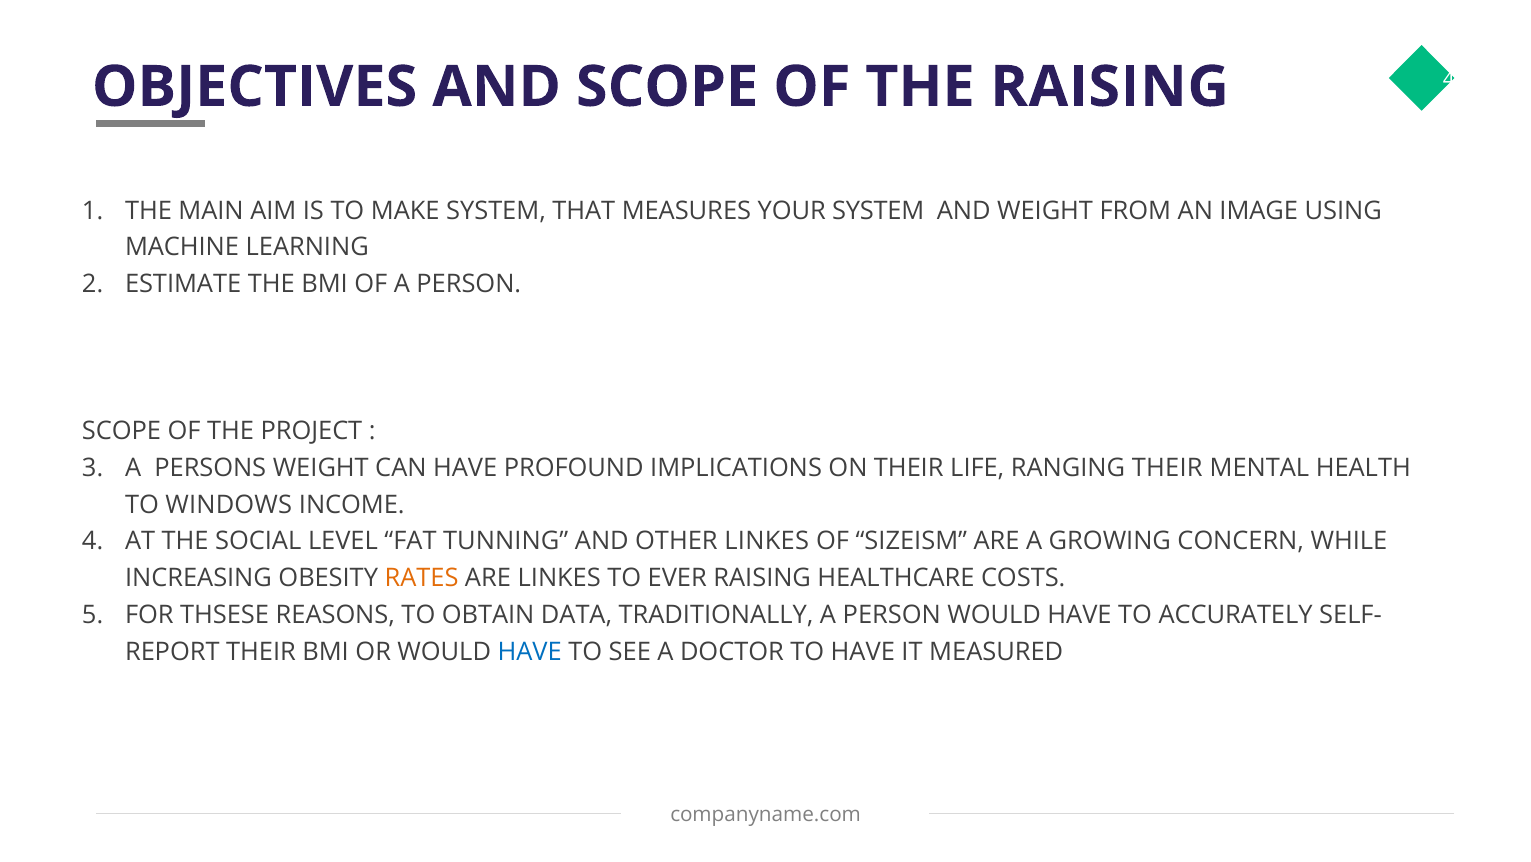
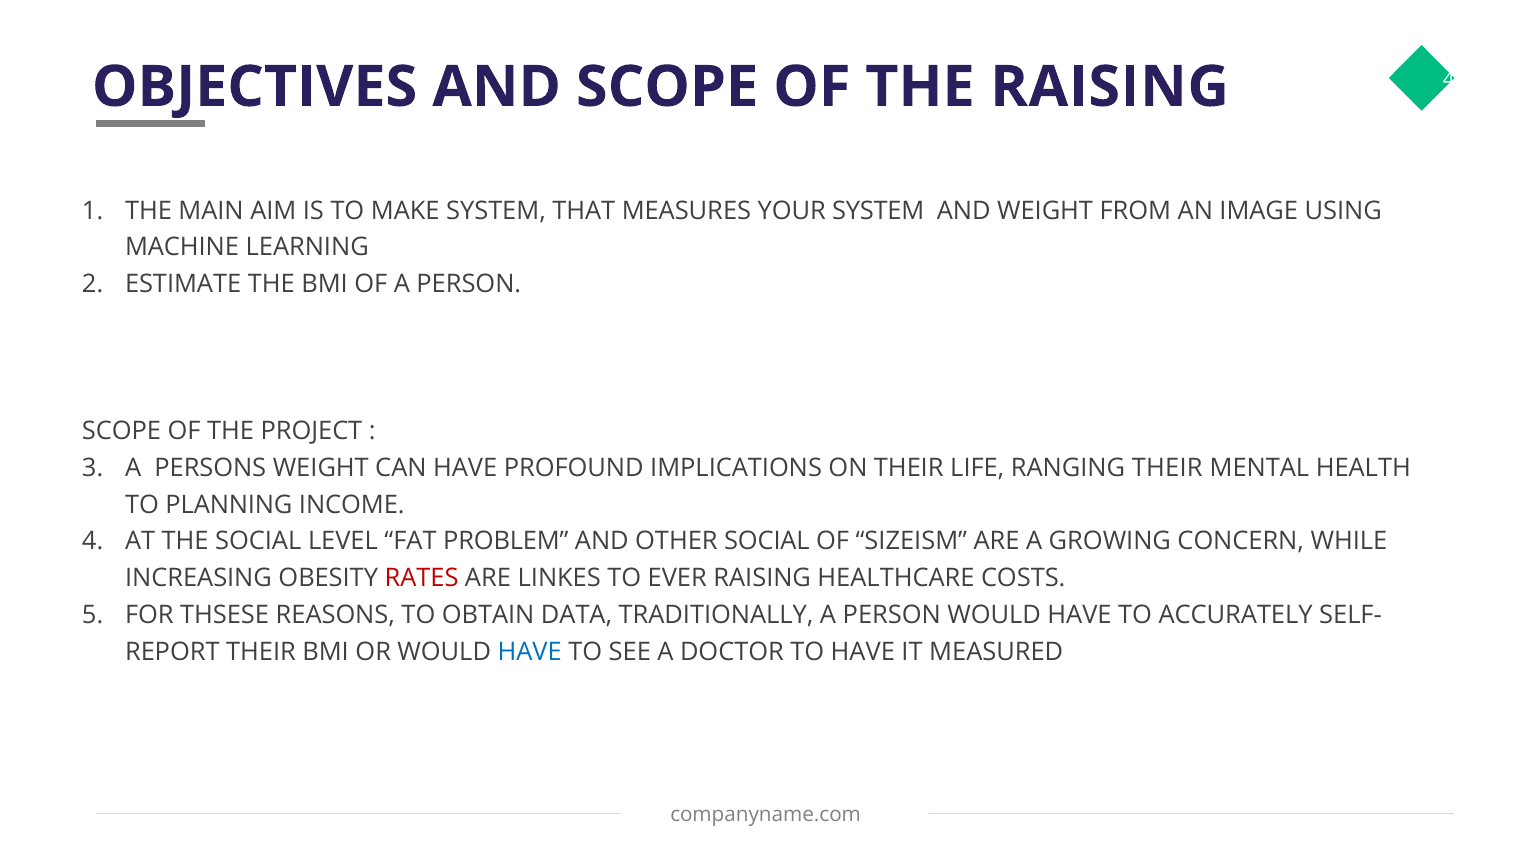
WINDOWS: WINDOWS -> PLANNING (229, 504)
TUNNING: TUNNING -> PROBLEM (506, 541)
OTHER LINKES: LINKES -> SOCIAL (767, 541)
RATES colour: orange -> red (422, 578)
